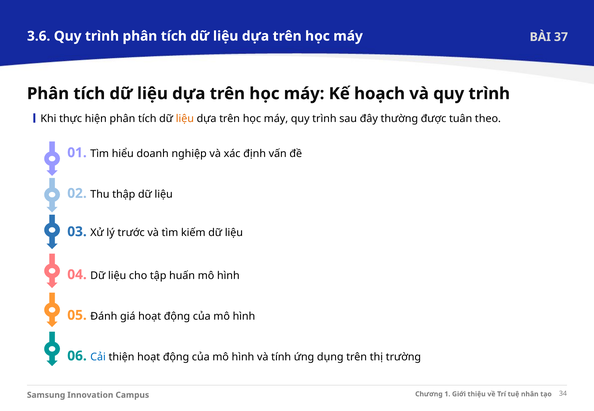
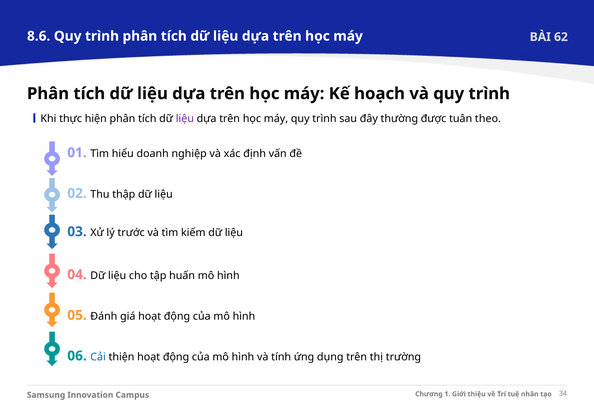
3.6: 3.6 -> 8.6 (39, 36)
37: 37 -> 62 (561, 37)
liệu colour: orange -> purple (185, 119)
